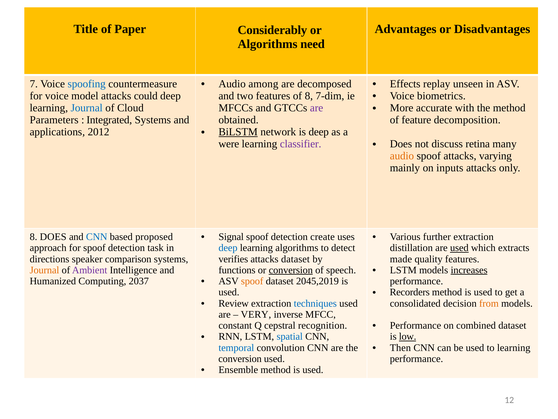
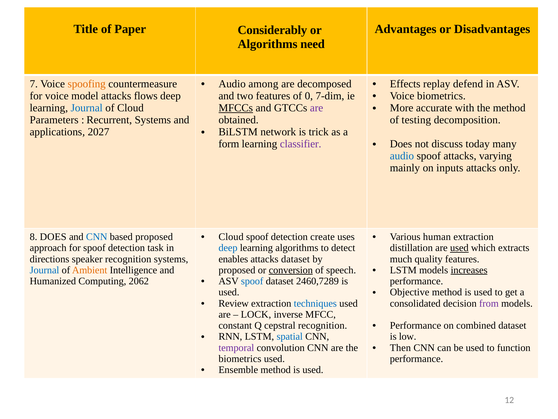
spoofing colour: blue -> orange (87, 84)
unseen: unseen -> defend (468, 84)
could: could -> flows (146, 96)
of 8: 8 -> 0 (309, 96)
MFCCs underline: none -> present (236, 108)
Integrated: Integrated -> Recurrent (109, 120)
feature: feature -> testing (416, 120)
2012: 2012 -> 2027 (99, 132)
BiLSTM underline: present -> none (238, 132)
is deep: deep -> trick (319, 132)
were: were -> form (229, 144)
retina: retina -> today (478, 144)
audio colour: orange -> blue (402, 156)
Signal: Signal -> Cloud (231, 237)
further: further -> human (437, 237)
speaker comparison: comparison -> recognition (128, 259)
verifies: verifies -> enables (233, 259)
made: made -> much (401, 259)
Journal colour: orange -> blue (44, 270)
Ambient colour: purple -> orange (90, 270)
functions: functions -> proposed (237, 270)
2037: 2037 -> 2062 (139, 281)
spoof colour: orange -> blue (252, 281)
2045,2019: 2045,2019 -> 2460,7289 (317, 281)
Recorders: Recorders -> Objective (410, 292)
from colour: orange -> purple (489, 303)
VERY: VERY -> LOCK (256, 314)
low underline: present -> none (408, 336)
temporal colour: blue -> purple (236, 347)
to learning: learning -> function (514, 347)
conversion: conversion -> biometrics (240, 358)
